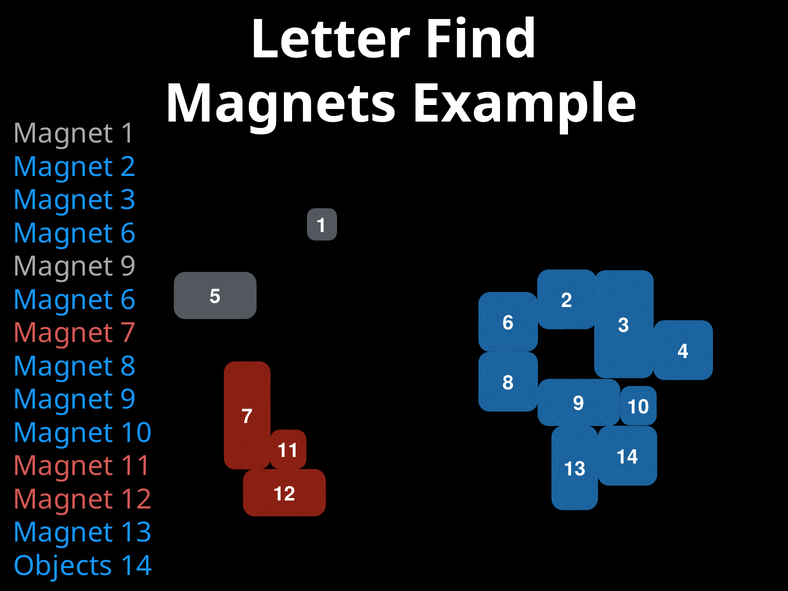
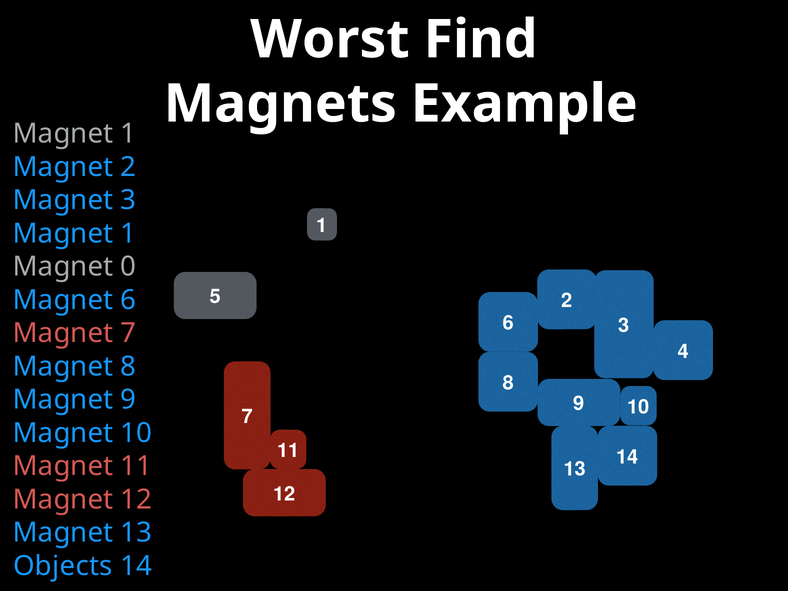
Letter: Letter -> Worst (330, 40)
6: 6 -> 1 (128, 233)
9: 9 -> 0 (128, 267)
